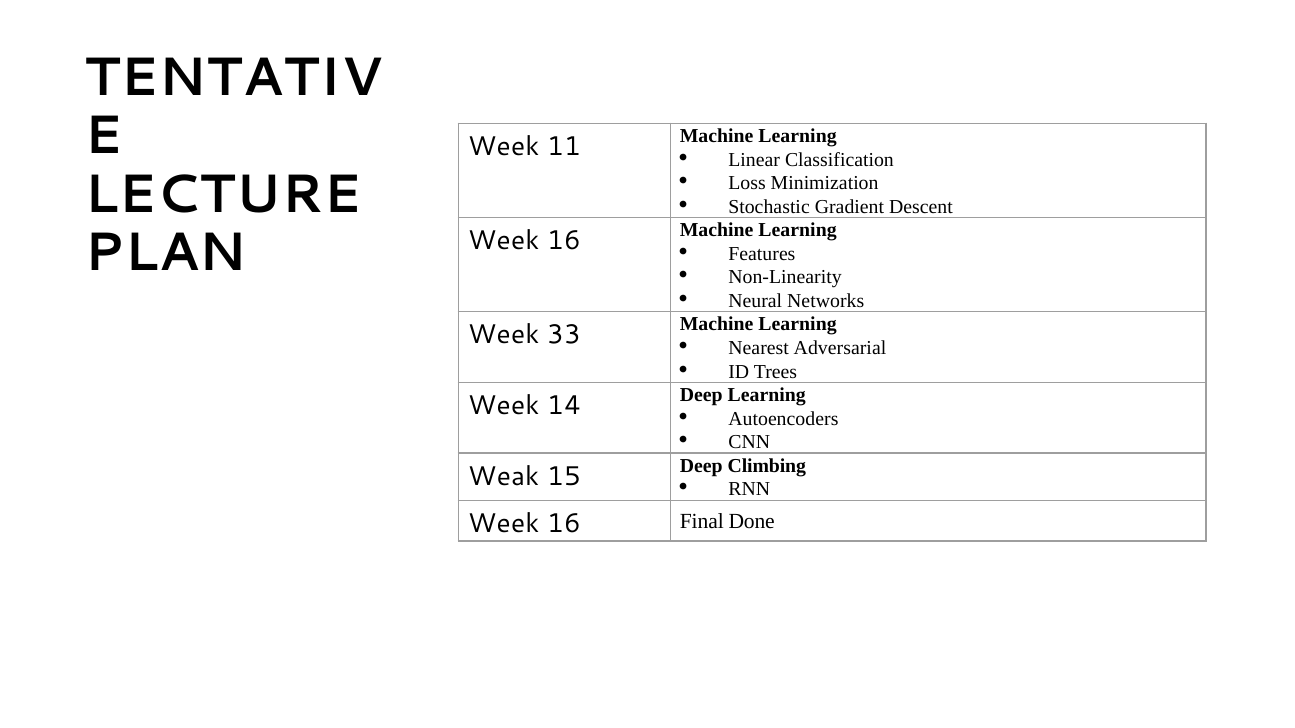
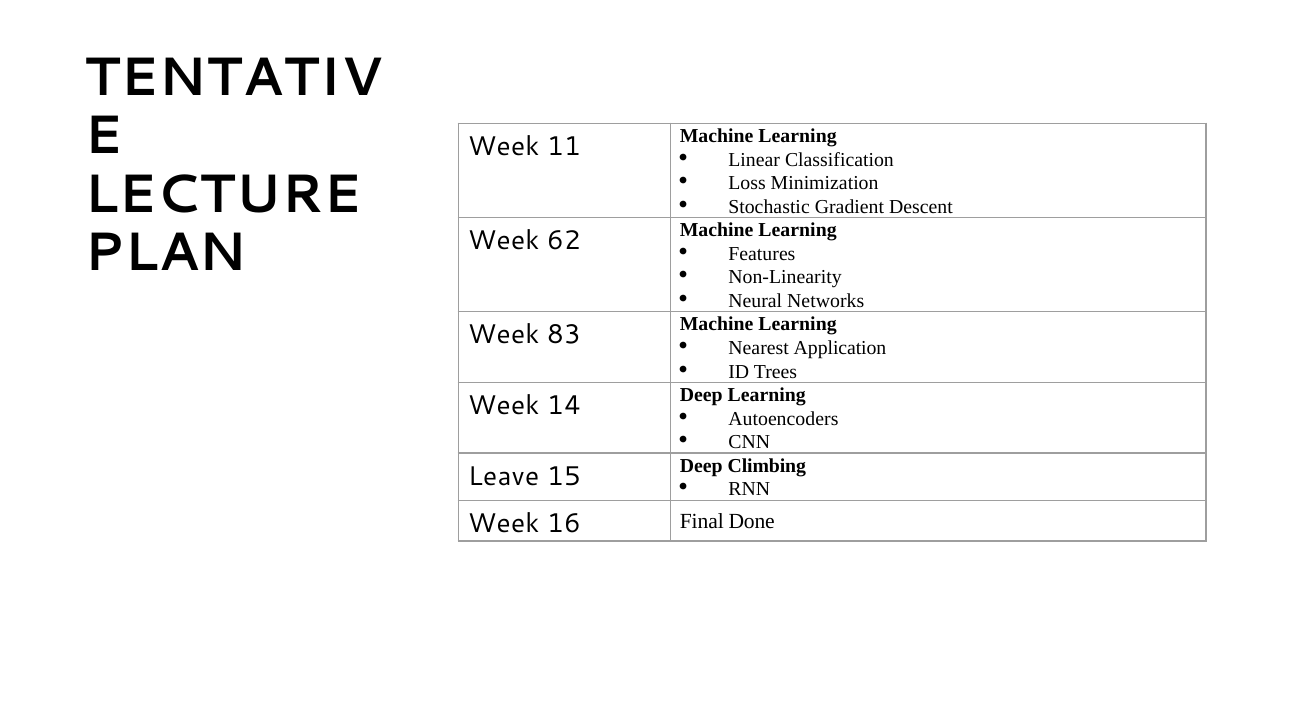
16: 16 -> 62 (564, 241)
33: 33 -> 83 (564, 335)
Adversarial: Adversarial -> Application (840, 348)
Weak: Weak -> Leave (504, 477)
